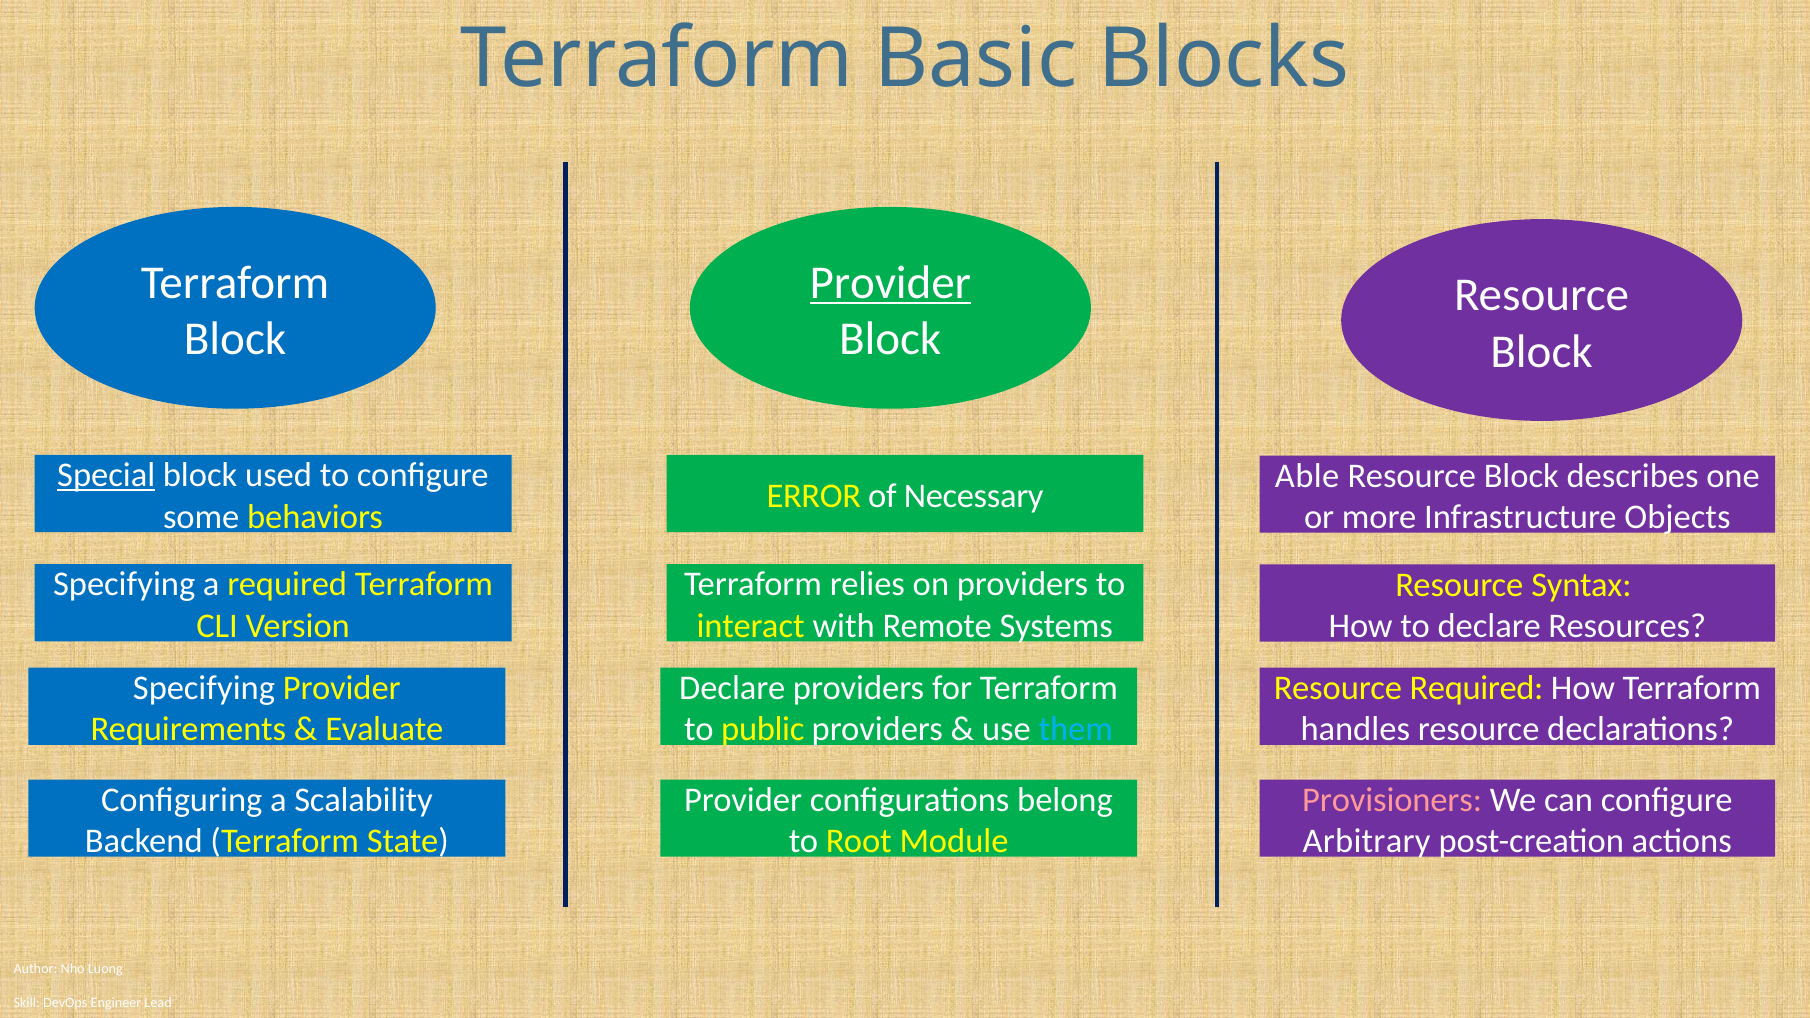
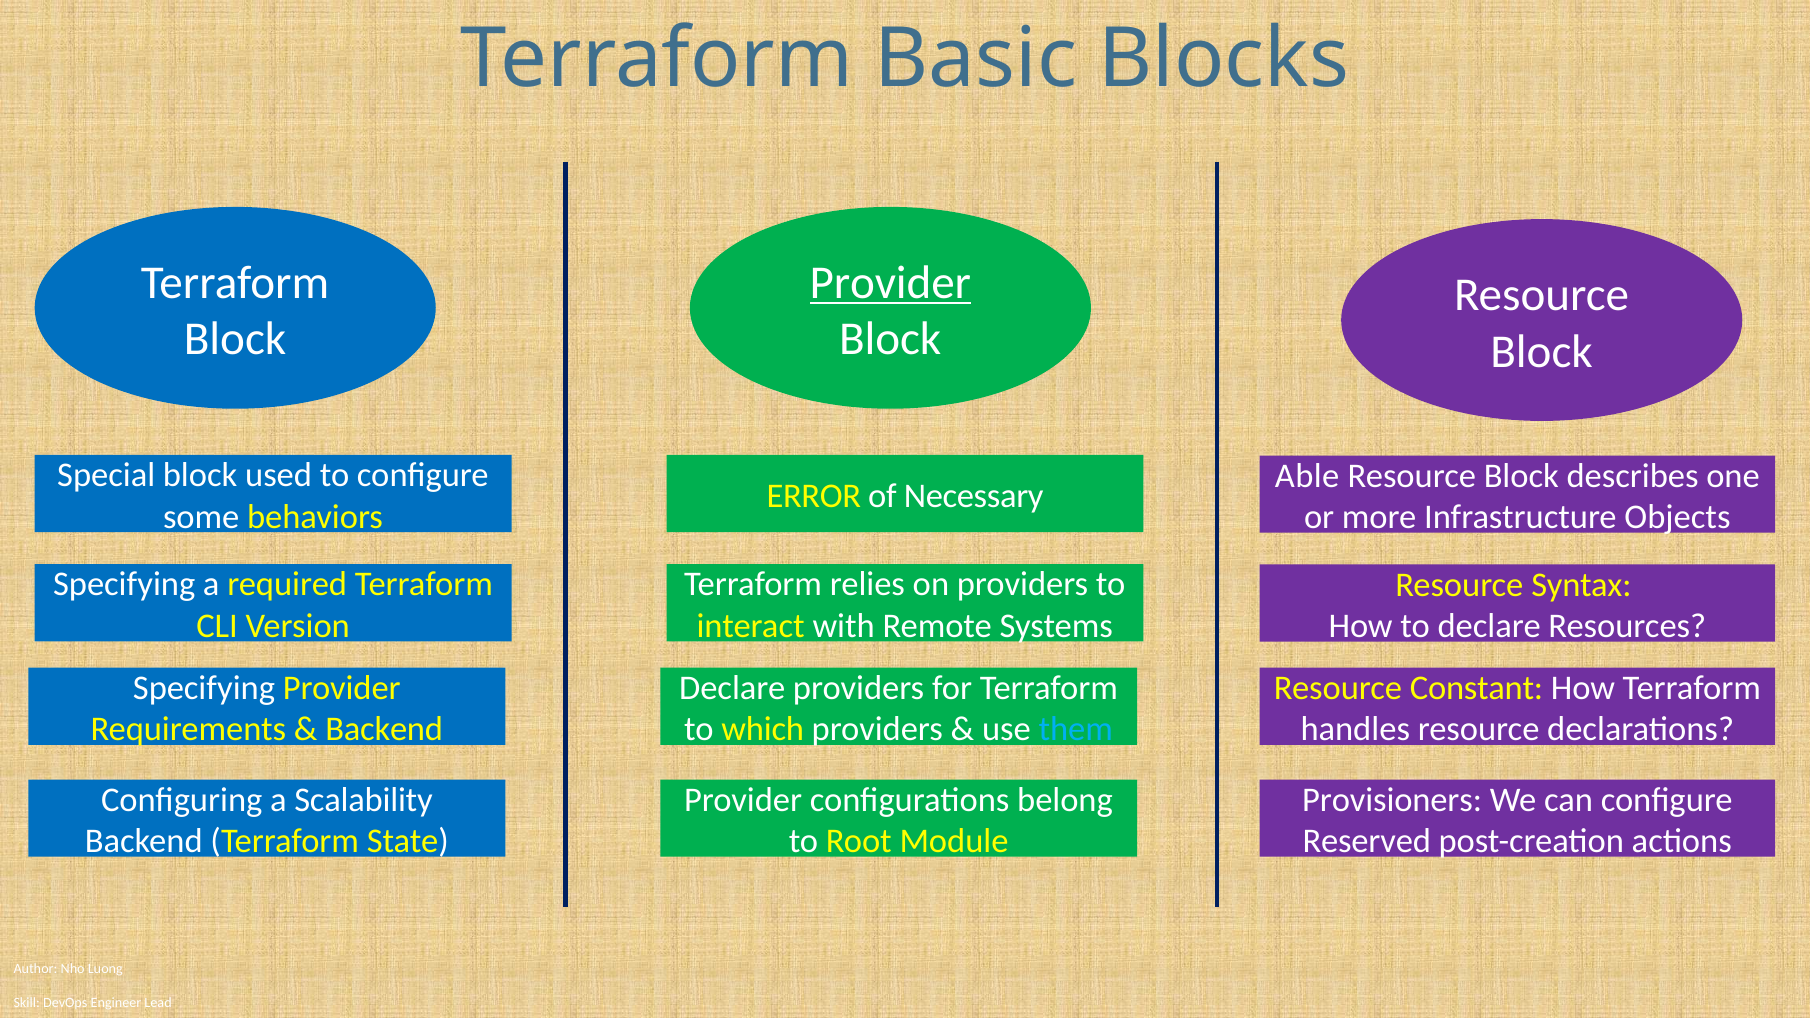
Special underline: present -> none (106, 475)
Resource Required: Required -> Constant (1476, 688)
Evaluate: Evaluate -> Backend (384, 730)
public: public -> which (763, 730)
Provisioners colour: pink -> white (1392, 800)
Arbitrary: Arbitrary -> Reserved (1367, 841)
